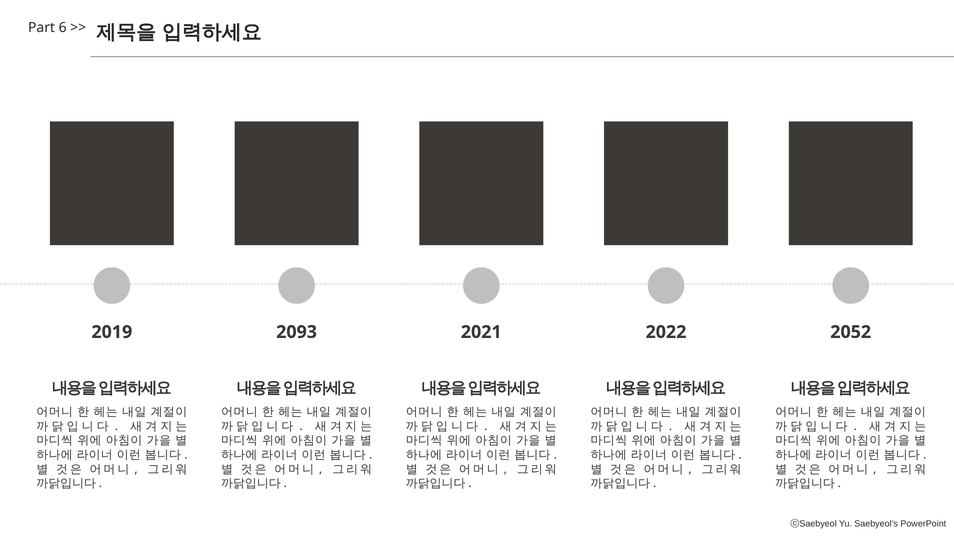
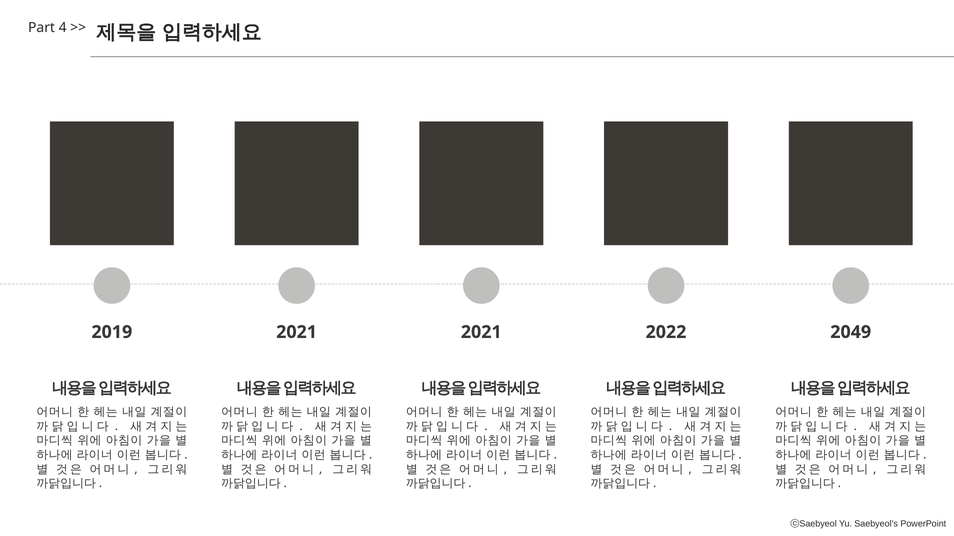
6: 6 -> 4 (63, 27)
2093: 2093 -> 2021 (297, 332)
2052: 2052 -> 2049 (851, 332)
